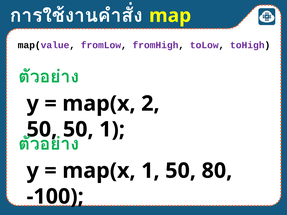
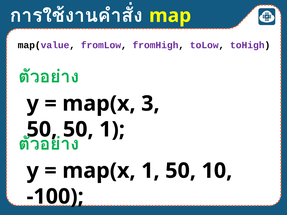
2: 2 -> 3 (150, 104)
80: 80 -> 10 (217, 171)
